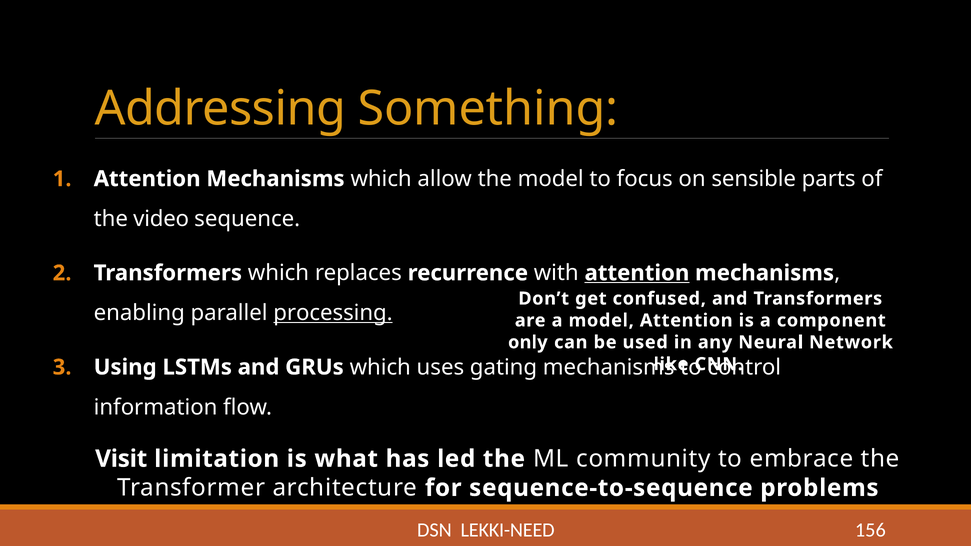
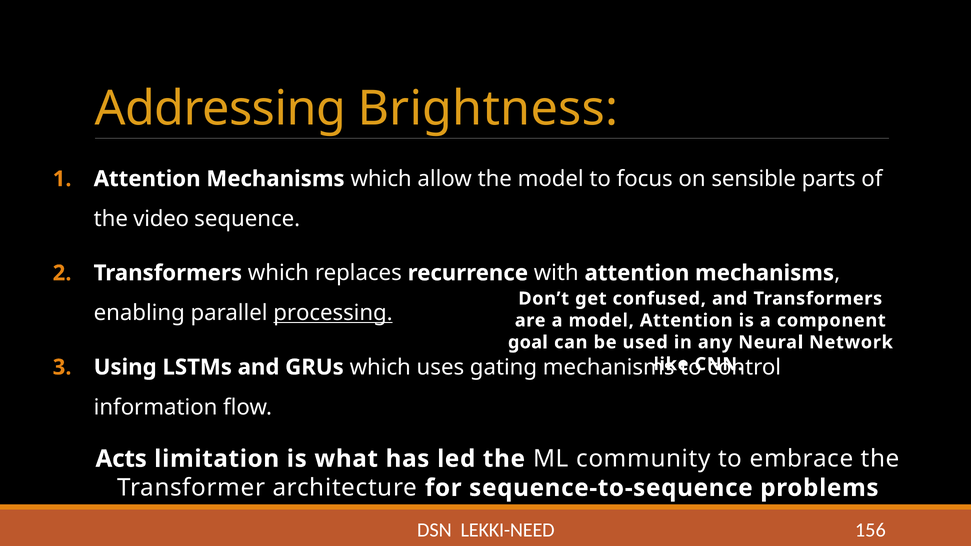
Something: Something -> Brightness (488, 109)
attention underline: present -> none (637, 273)
only: only -> goal (528, 342)
Visit: Visit -> Acts (121, 459)
